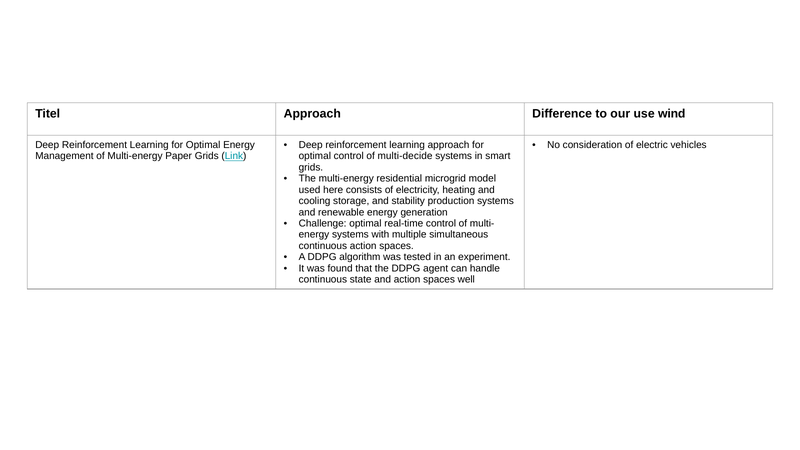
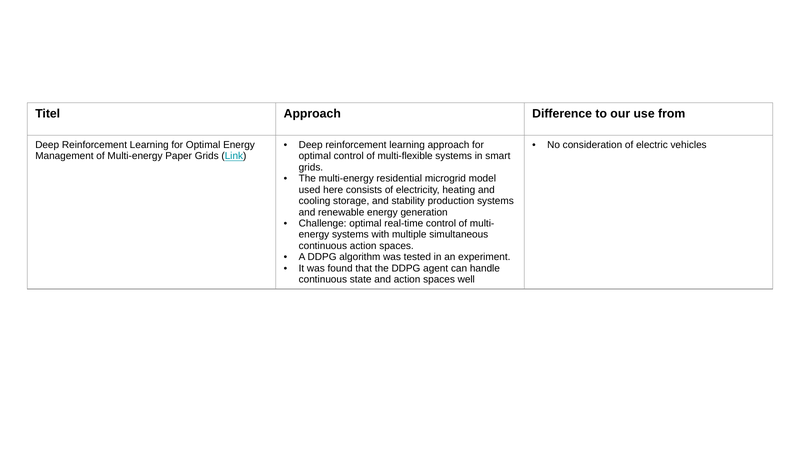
wind: wind -> from (672, 114)
multi-decide: multi-decide -> multi-flexible (405, 156)
